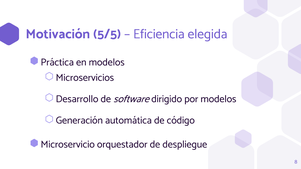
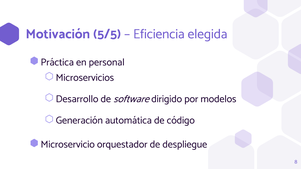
en modelos: modelos -> personal (107, 62)
